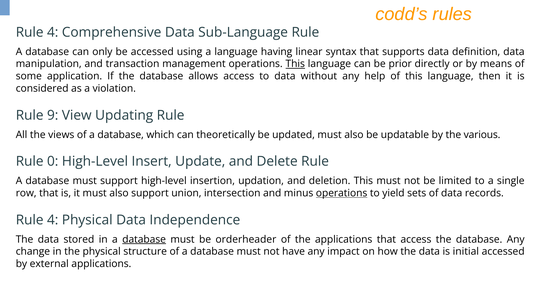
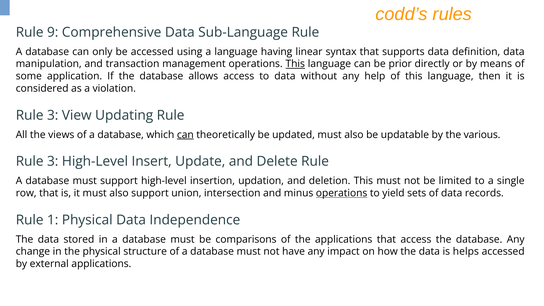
4: 4 -> 9 (53, 32)
9: 9 -> 3 (53, 115)
can underline: none -> present (185, 135)
0: 0 -> 3 (53, 161)
4: 4 -> 1 (53, 220)
database underline: present -> none (144, 239)
orderheader: orderheader -> comparisons (246, 239)
initial: initial -> helps (466, 252)
